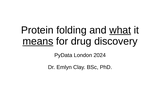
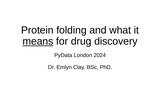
what underline: present -> none (120, 30)
